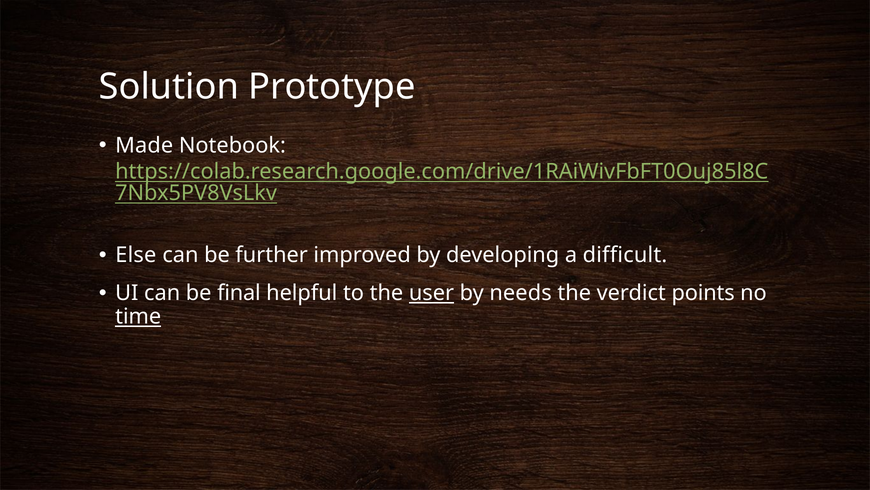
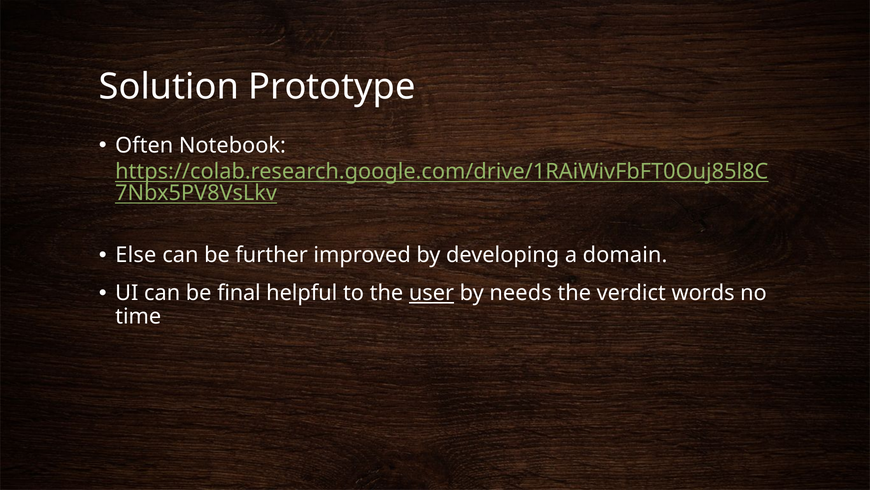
Made: Made -> Often (144, 145)
difficult: difficult -> domain (625, 255)
points: points -> words (703, 293)
time underline: present -> none (138, 316)
